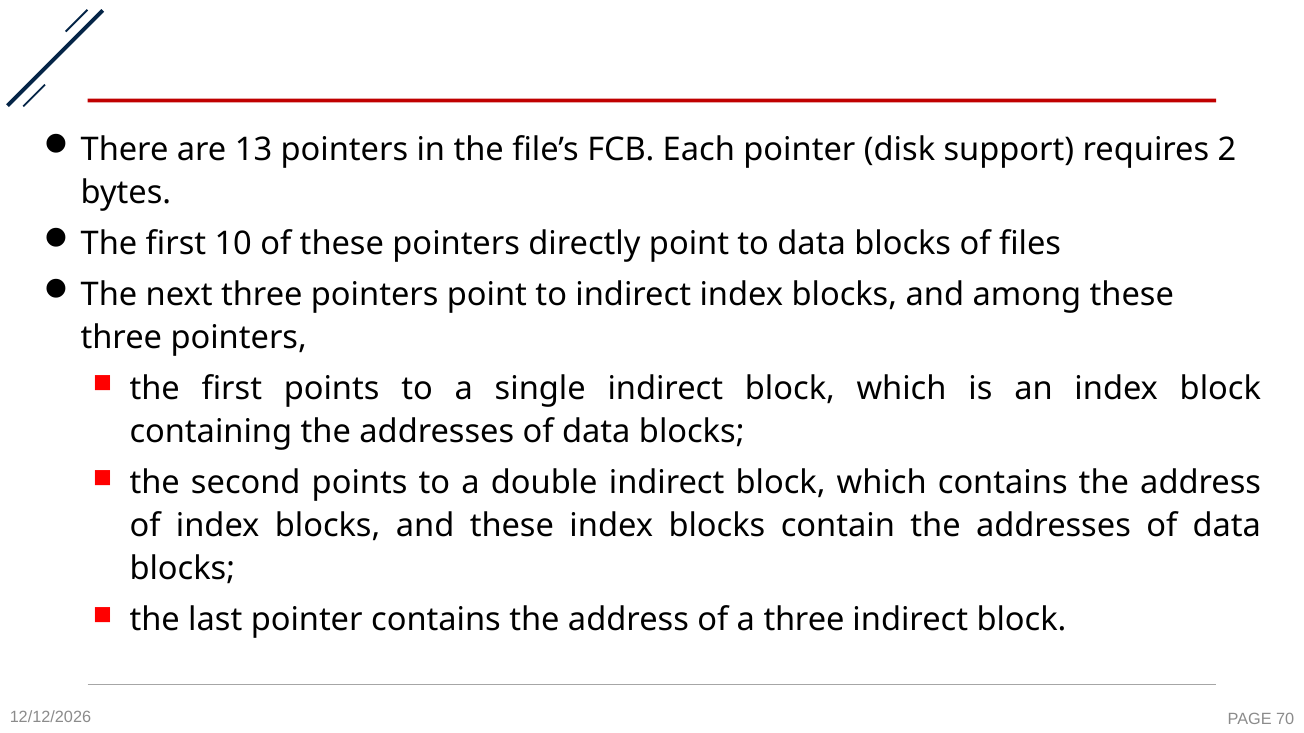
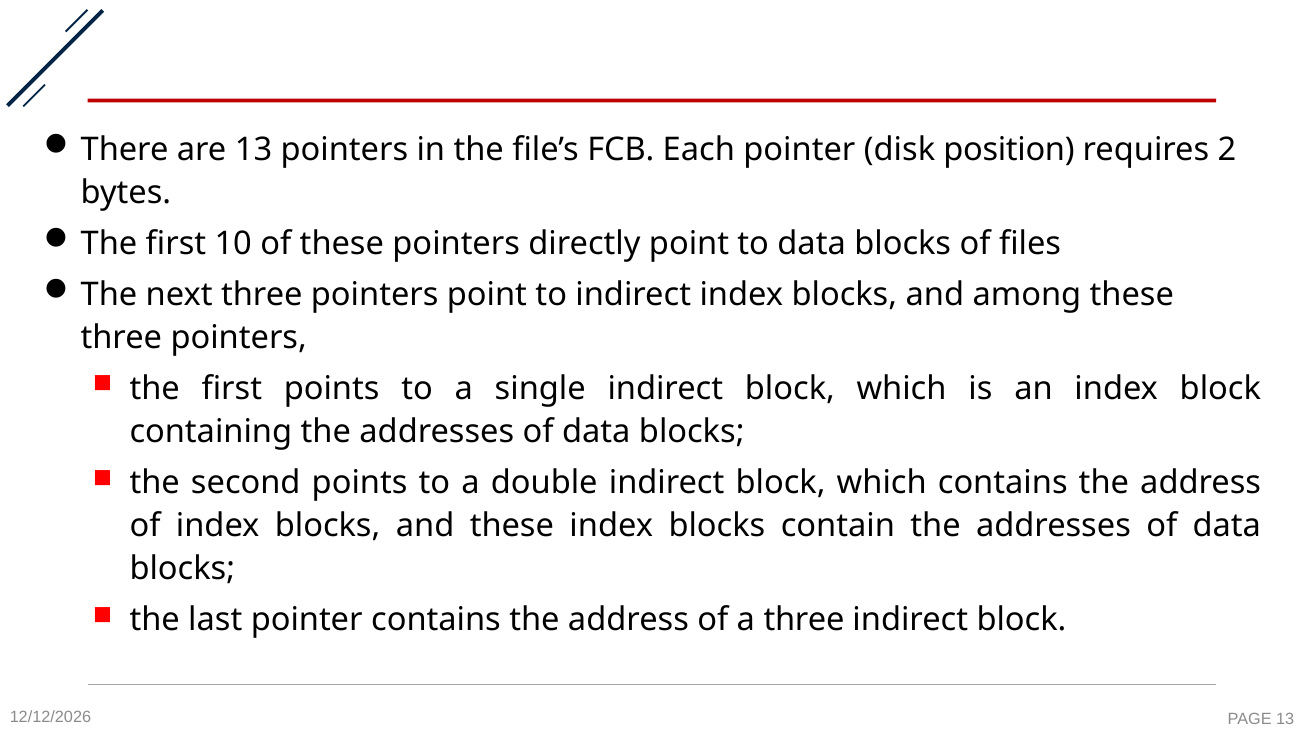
support: support -> position (1009, 150)
PAGE 70: 70 -> 13 (1285, 720)
